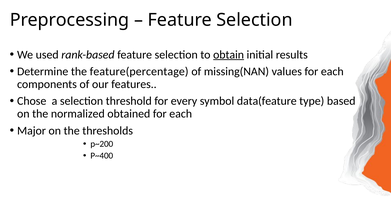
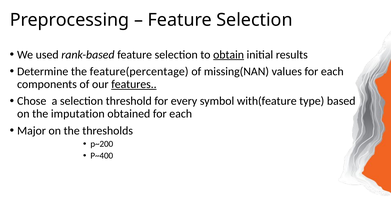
features underline: none -> present (134, 84)
data(feature: data(feature -> with(feature (267, 101)
normalized: normalized -> imputation (78, 114)
